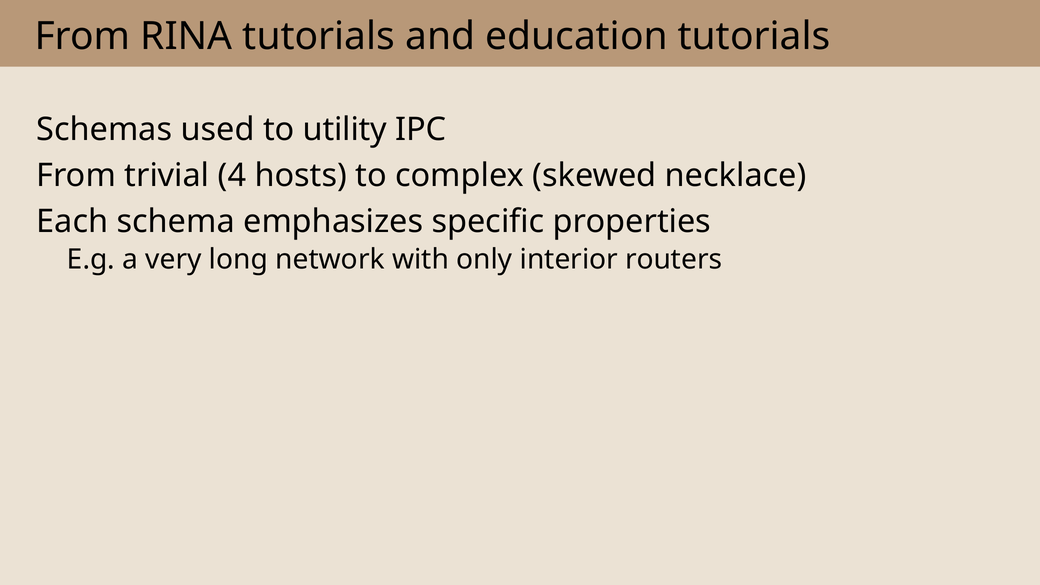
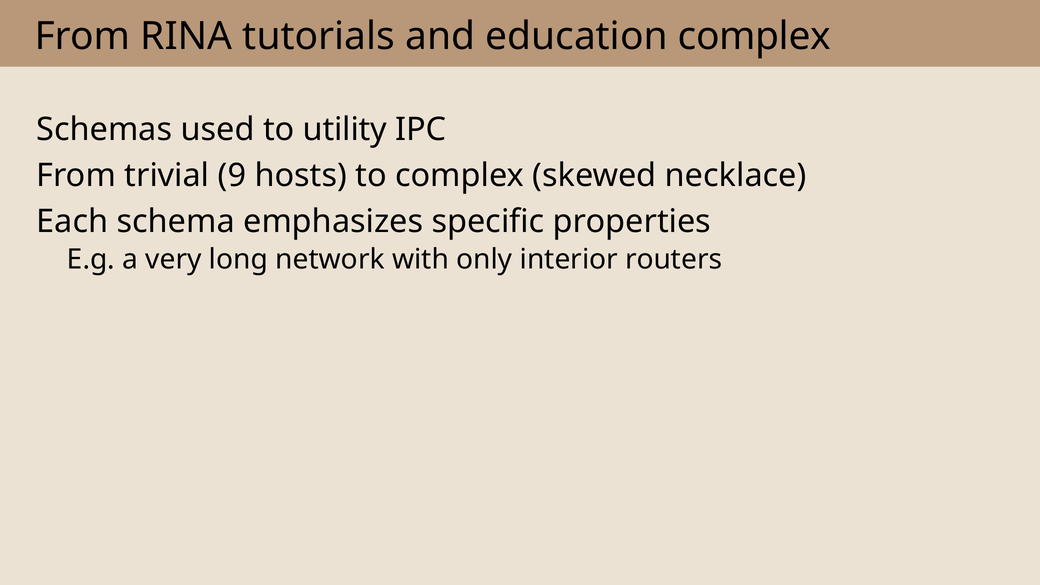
education tutorials: tutorials -> complex (754, 36)
4: 4 -> 9 (232, 175)
